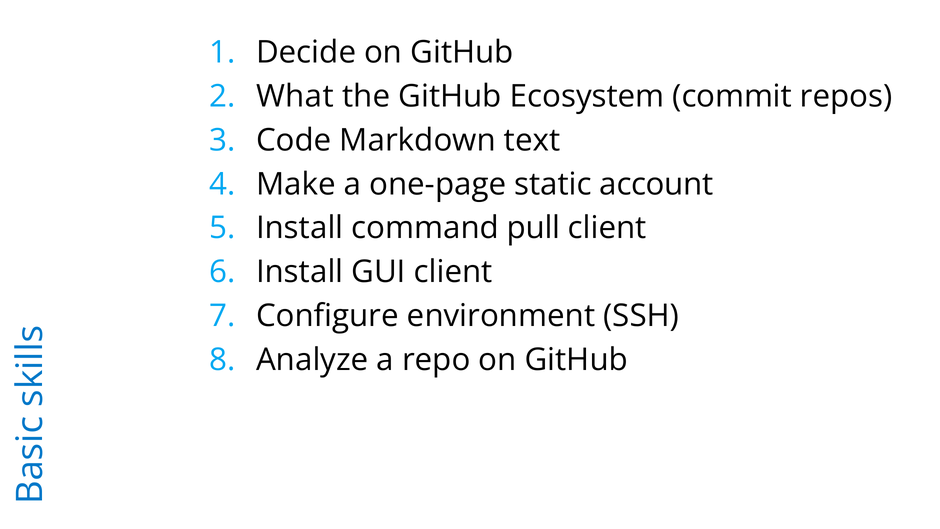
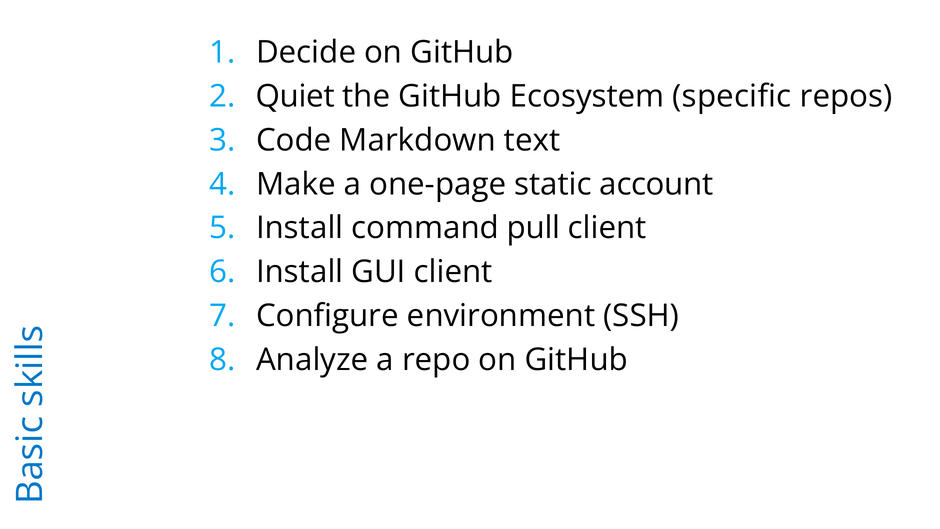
What: What -> Quiet (295, 96)
commit: commit -> specific (732, 96)
